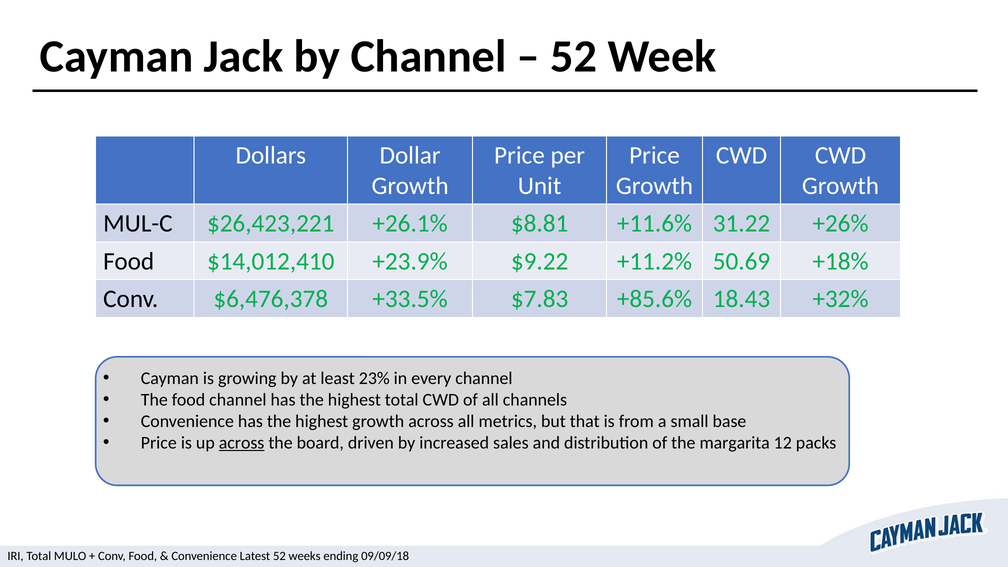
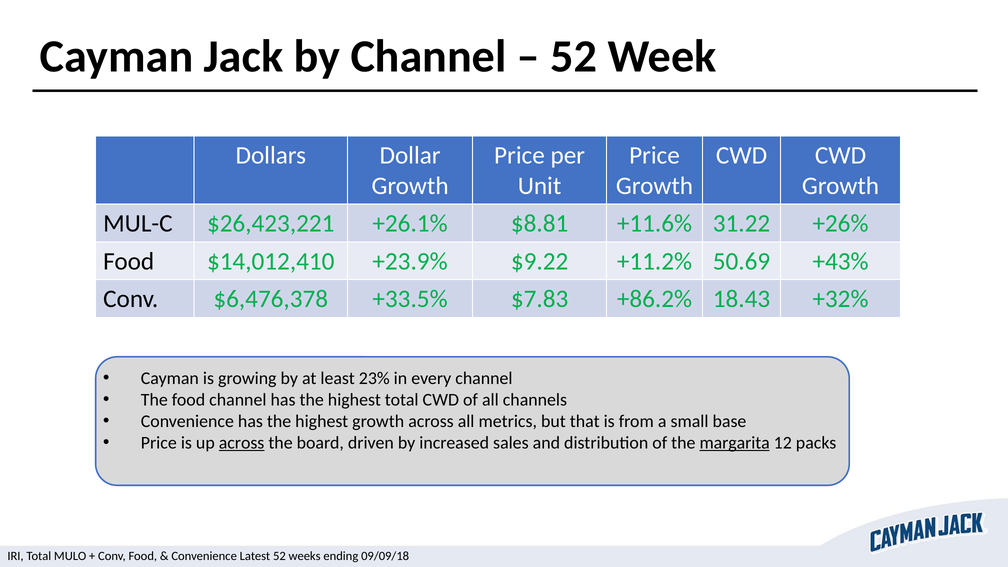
+18%: +18% -> +43% (841, 261)
+85.6%: +85.6% -> +86.2% (654, 299)
margarita underline: none -> present (735, 443)
